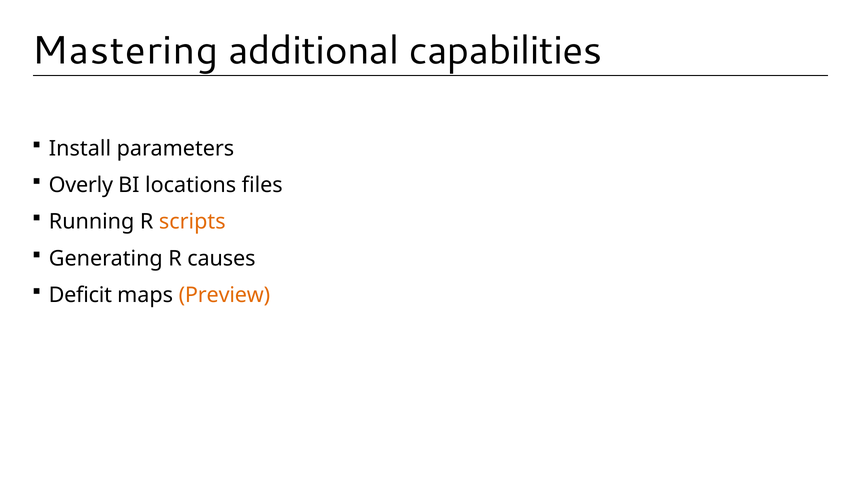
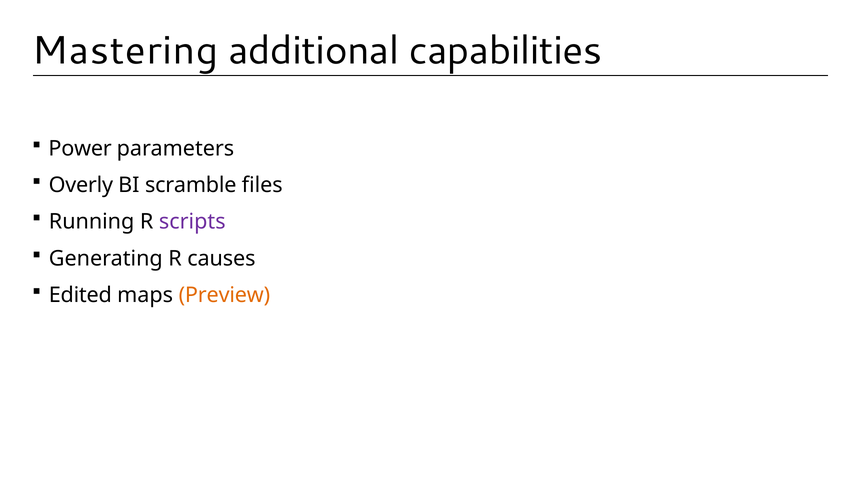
Install: Install -> Power (80, 149)
locations: locations -> scramble (191, 185)
scripts colour: orange -> purple (192, 222)
Deficit: Deficit -> Edited (80, 295)
